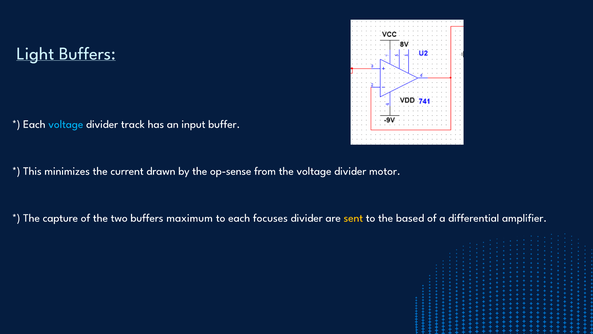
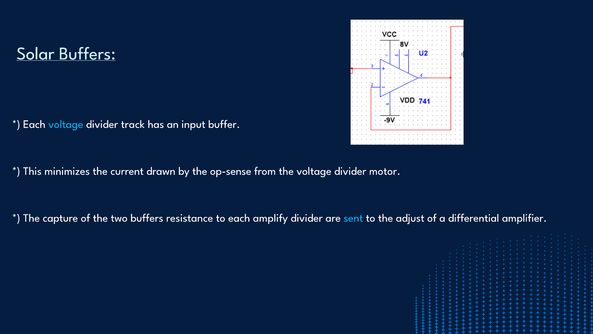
Light: Light -> Solar (35, 53)
maximum: maximum -> resistance (190, 218)
focuses: focuses -> amplify (270, 218)
sent colour: yellow -> light blue (353, 218)
based: based -> adjust (410, 218)
